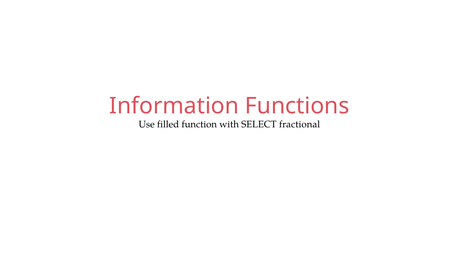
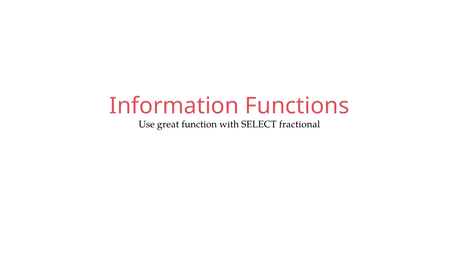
filled: filled -> great (168, 125)
